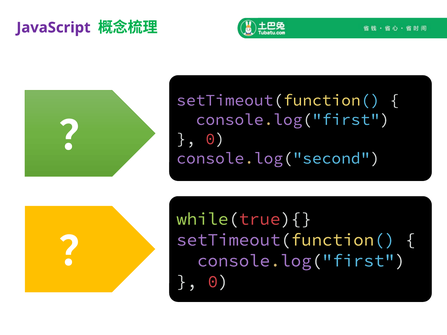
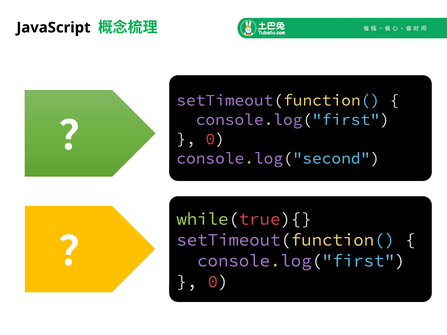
JavaScript colour: purple -> black (54, 28)
